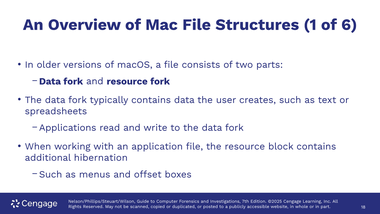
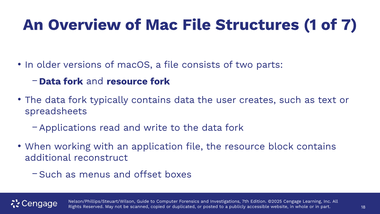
6: 6 -> 7 (349, 25)
hibernation: hibernation -> reconstruct (101, 158)
